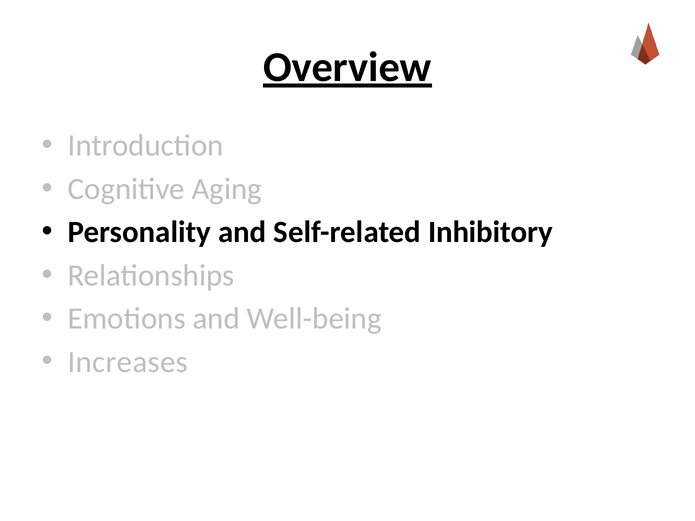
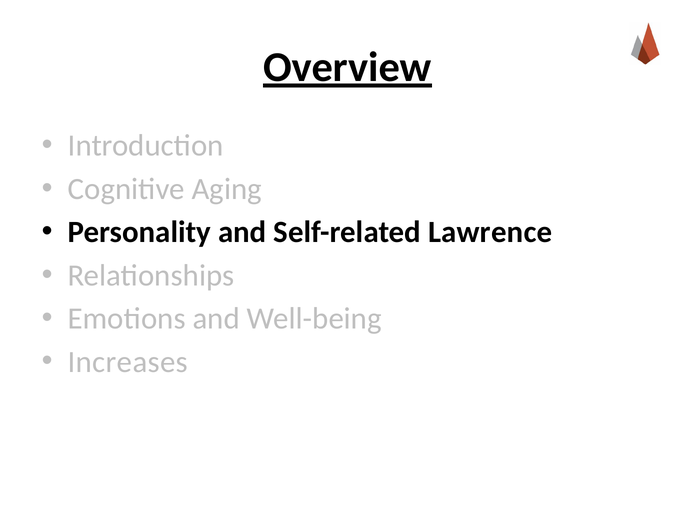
Inhibitory: Inhibitory -> Lawrence (490, 232)
